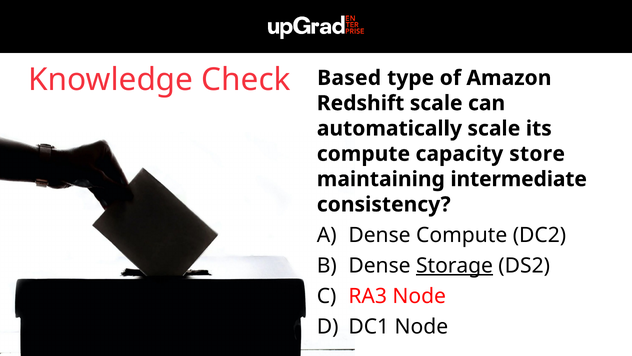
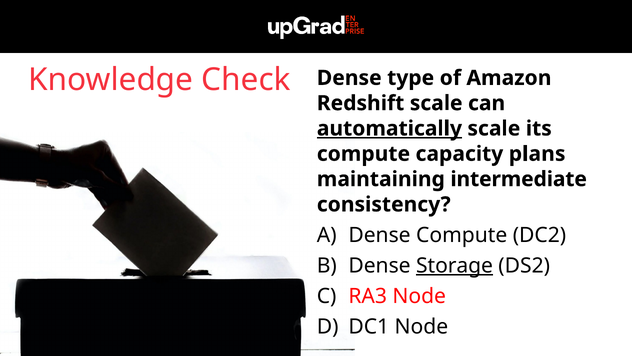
Check Based: Based -> Dense (349, 78)
automatically underline: none -> present (389, 128)
store: store -> plans (537, 154)
